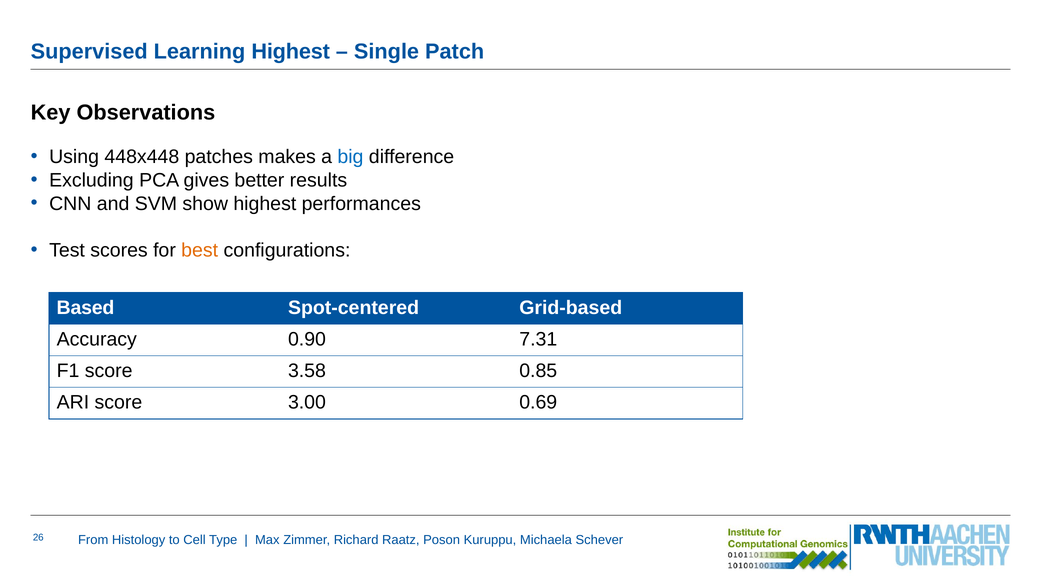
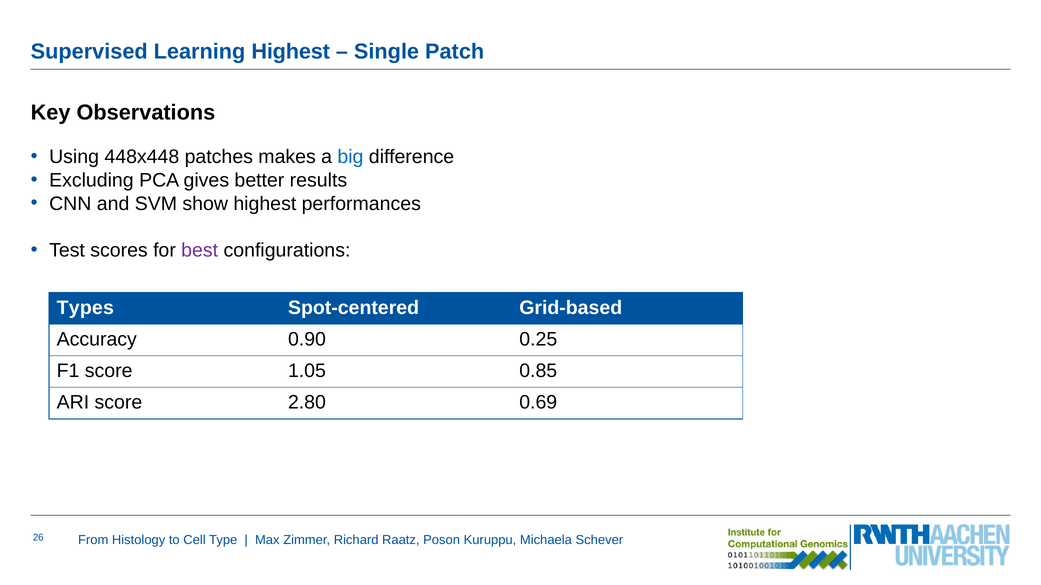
best colour: orange -> purple (200, 251)
Based: Based -> Types (85, 308)
7.31: 7.31 -> 0.25 (538, 340)
3.58: 3.58 -> 1.05 (307, 371)
3.00: 3.00 -> 2.80 (307, 403)
